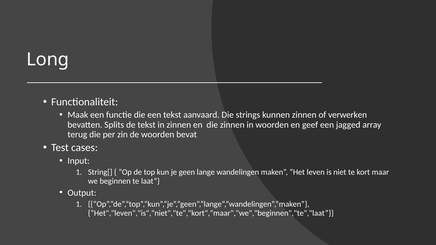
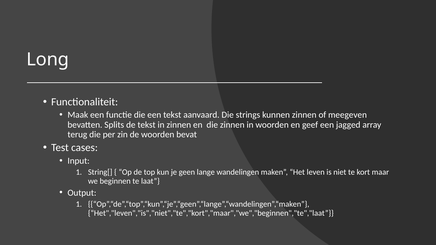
verwerken: verwerken -> meegeven (348, 115)
